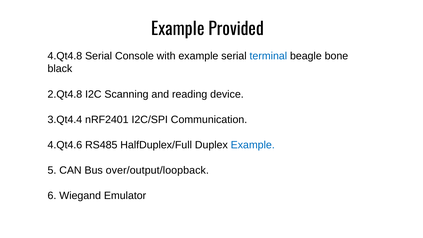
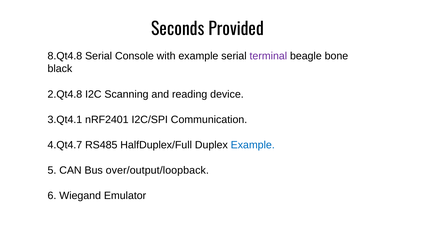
Example: Example -> Seconds (178, 29)
4.Qt4.8: 4.Qt4.8 -> 8.Qt4.8 (65, 56)
terminal colour: blue -> purple (268, 56)
3.Qt4.4: 3.Qt4.4 -> 3.Qt4.1 (65, 120)
4.Qt4.6: 4.Qt4.6 -> 4.Qt4.7 (65, 145)
